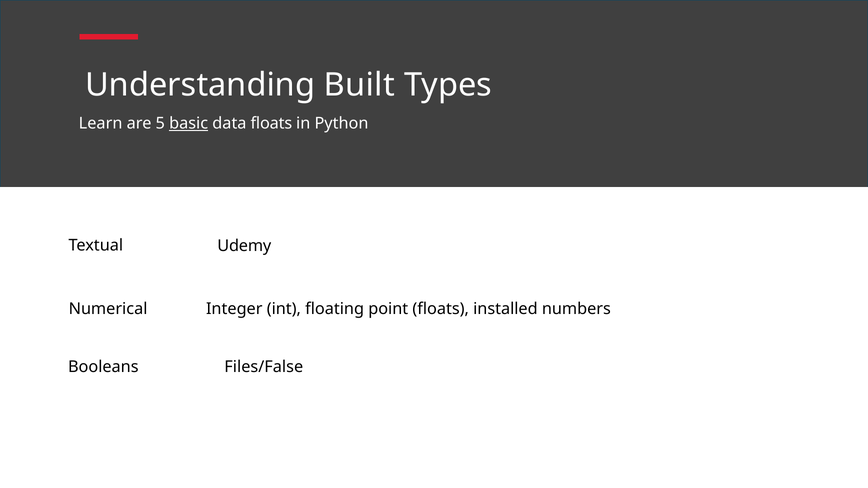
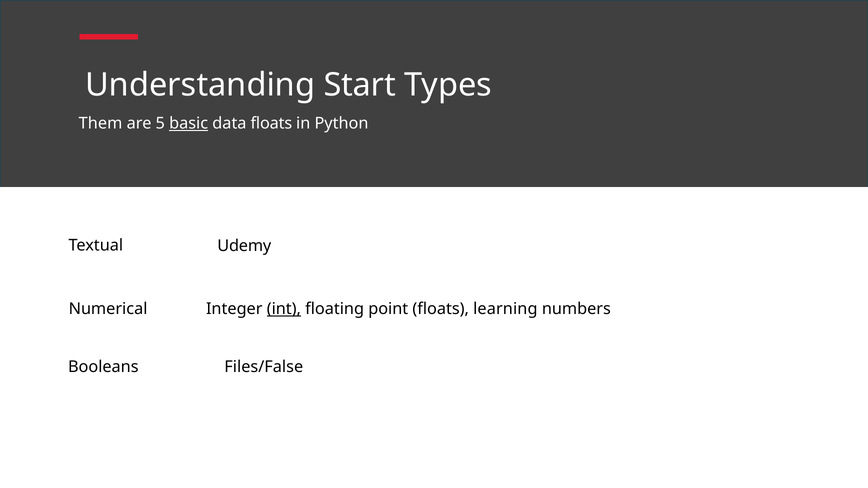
Built: Built -> Start (360, 85)
Learn: Learn -> Them (101, 123)
int underline: none -> present (284, 309)
installed: installed -> learning (505, 309)
